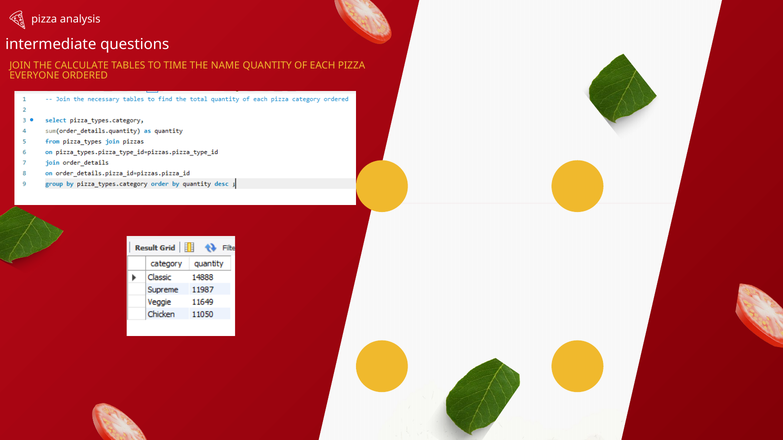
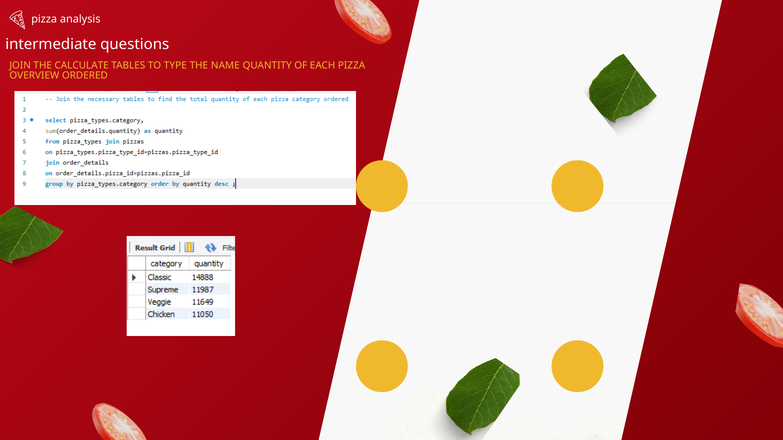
TIME: TIME -> TYPE (175, 65)
EVERYONE: EVERYONE -> OVERVIEW (34, 75)
